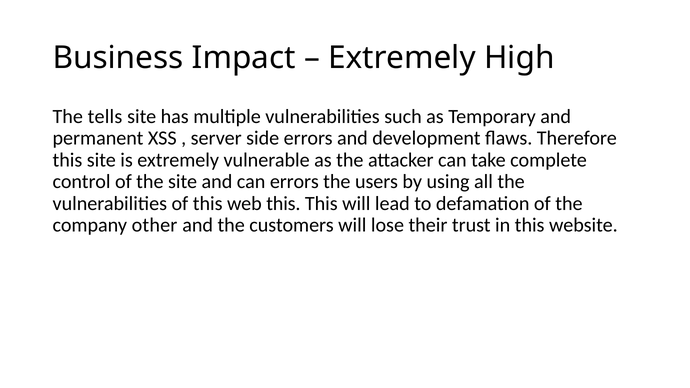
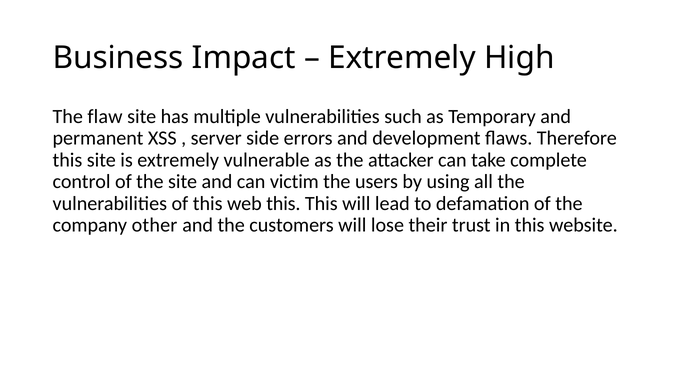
tells: tells -> flaw (105, 117)
can errors: errors -> victim (294, 182)
